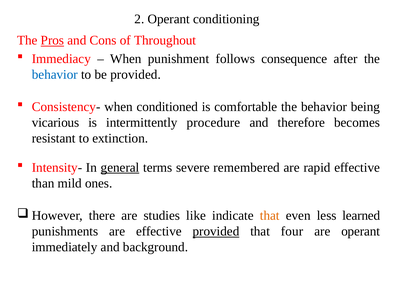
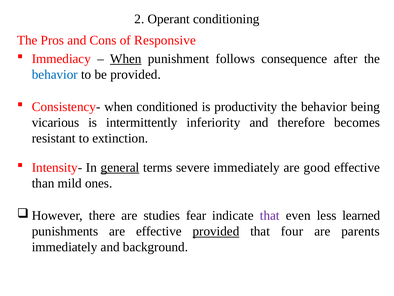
Pros underline: present -> none (52, 40)
Throughout: Throughout -> Responsive (165, 40)
When underline: none -> present (126, 59)
comfortable: comfortable -> productivity (246, 107)
procedure: procedure -> inferiority (214, 122)
severe remembered: remembered -> immediately (247, 167)
rapid: rapid -> good (317, 167)
like: like -> fear (196, 215)
that colour: orange -> purple (270, 215)
are operant: operant -> parents (361, 231)
